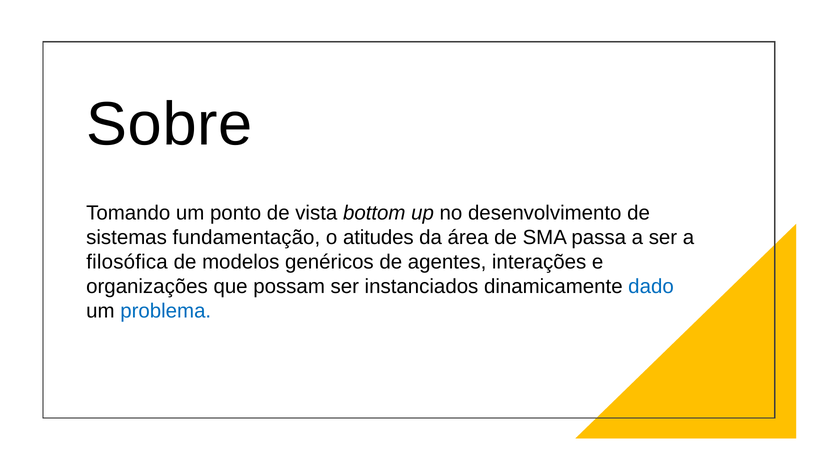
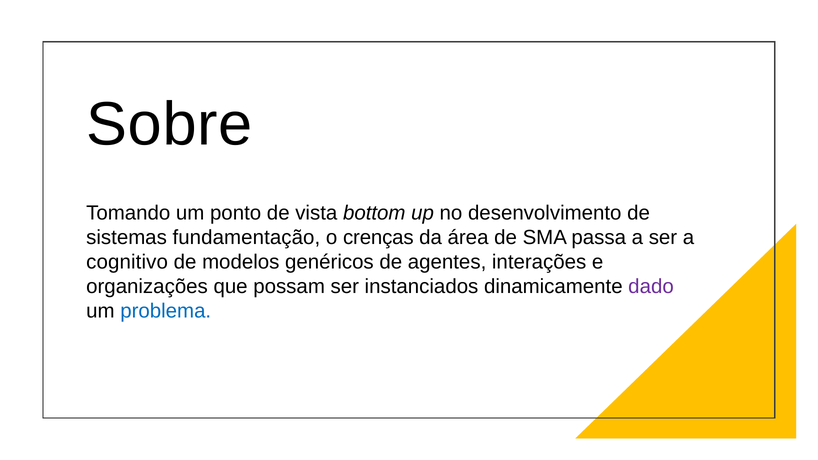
atitudes: atitudes -> crenças (378, 237)
filosófica: filosófica -> cognitivo (127, 262)
dado colour: blue -> purple (651, 287)
